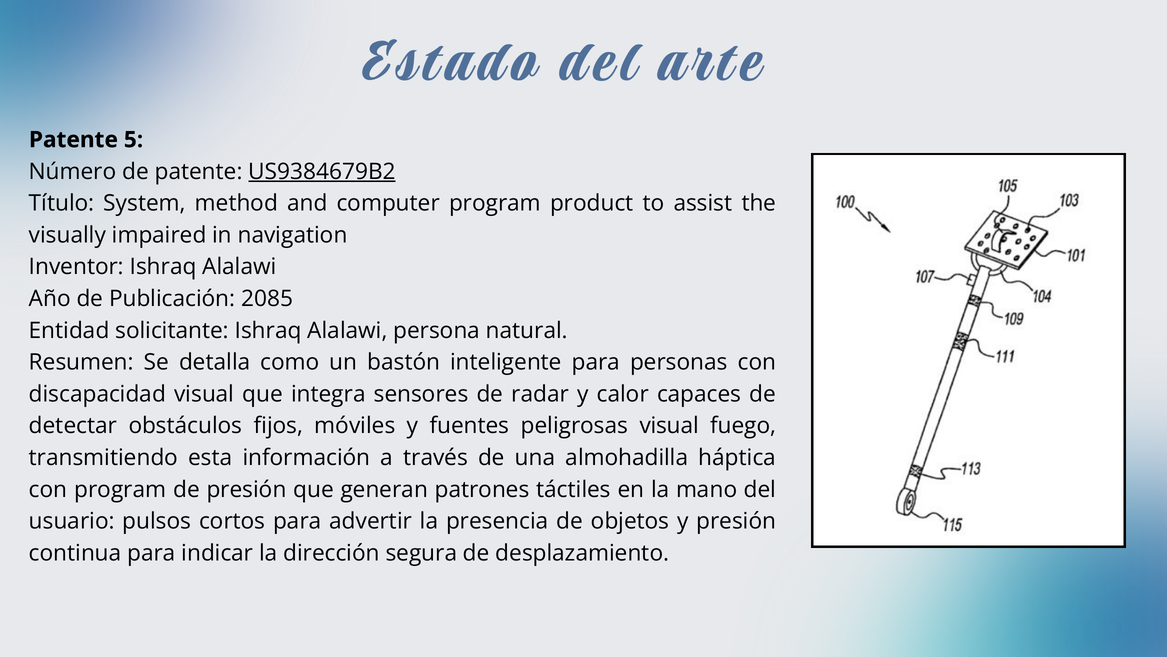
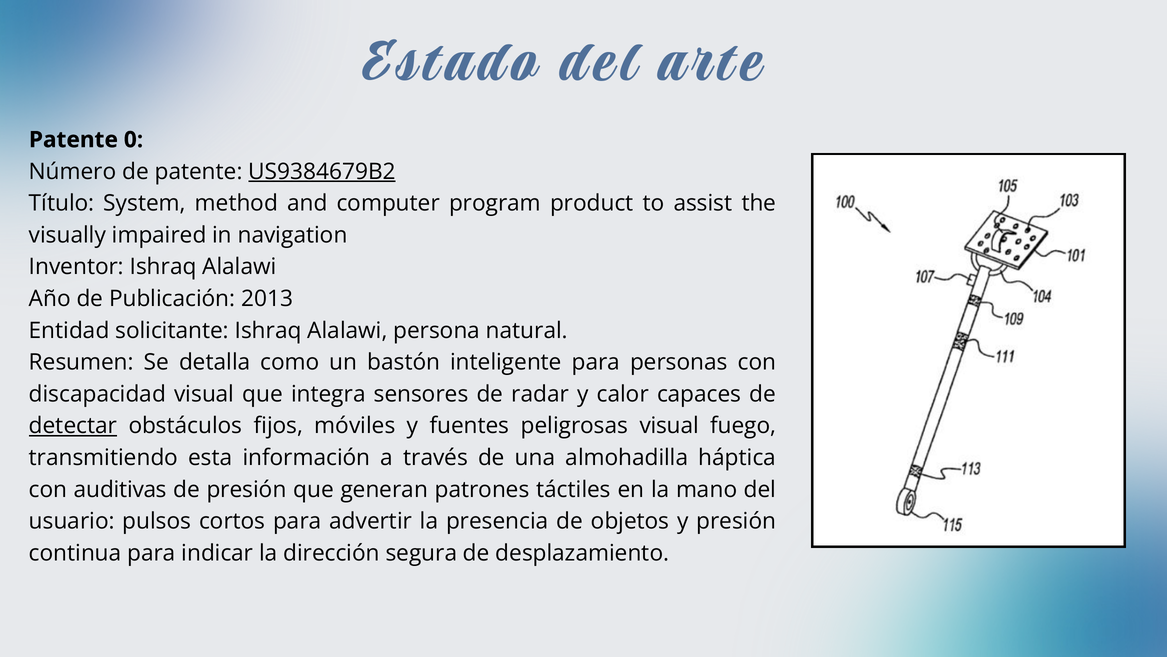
5: 5 -> 0 (134, 140)
2085: 2085 -> 2013 (267, 298)
detectar underline: none -> present (73, 426)
con program: program -> auditivas (120, 489)
